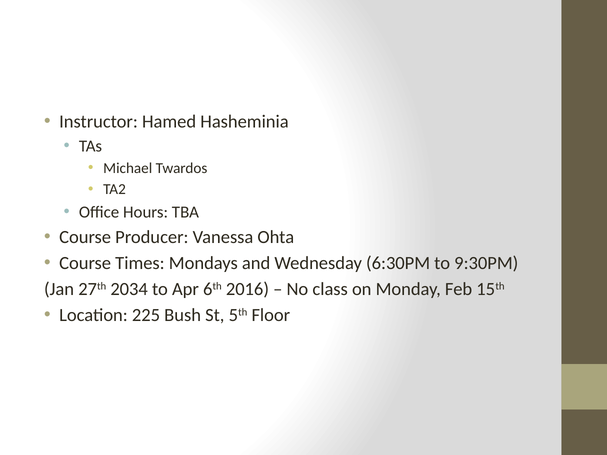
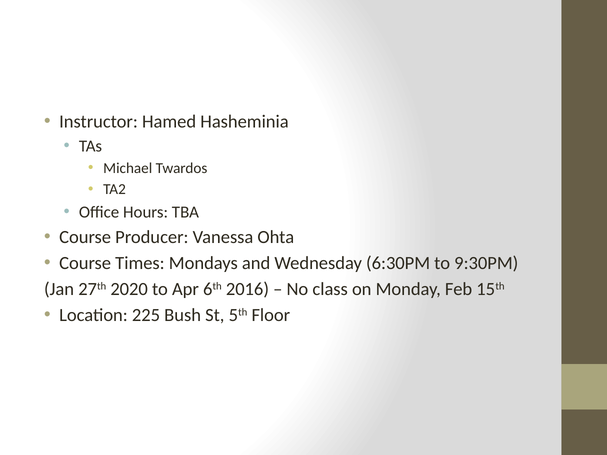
2034: 2034 -> 2020 (129, 289)
